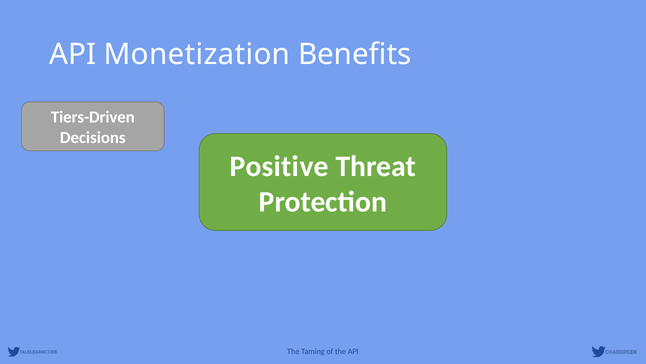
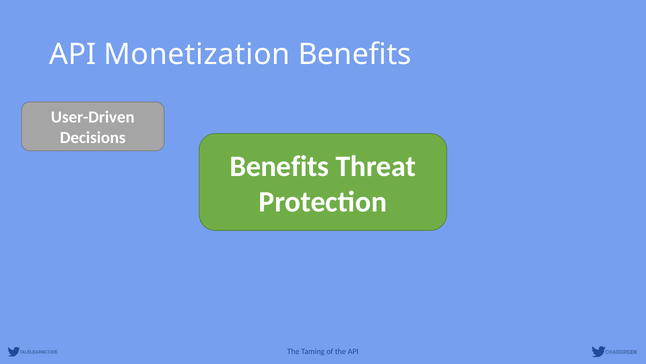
Tiers-Driven: Tiers-Driven -> User-Driven (93, 117)
Positive: Positive -> Benefits (279, 166)
